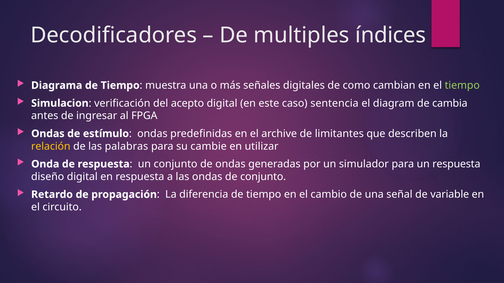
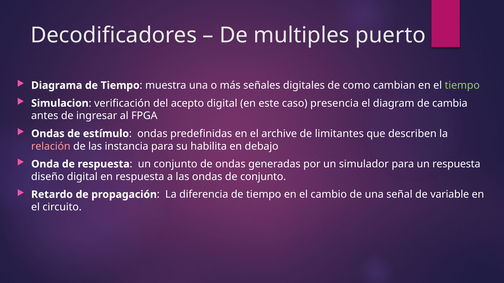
índices: índices -> puerto (390, 35)
sentencia: sentencia -> presencia (334, 103)
relación colour: yellow -> pink (51, 146)
palabras: palabras -> instancia (127, 146)
cambie: cambie -> habilita (209, 146)
utilizar: utilizar -> debajo (262, 146)
